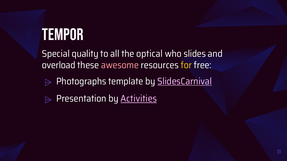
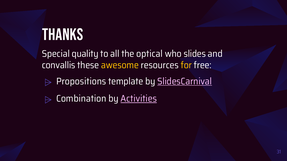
Tempor: Tempor -> Thanks (63, 35)
overload: overload -> convallis (59, 65)
awesome colour: pink -> yellow (120, 65)
Photographs: Photographs -> Propositions (81, 82)
Presentation: Presentation -> Combination (81, 99)
